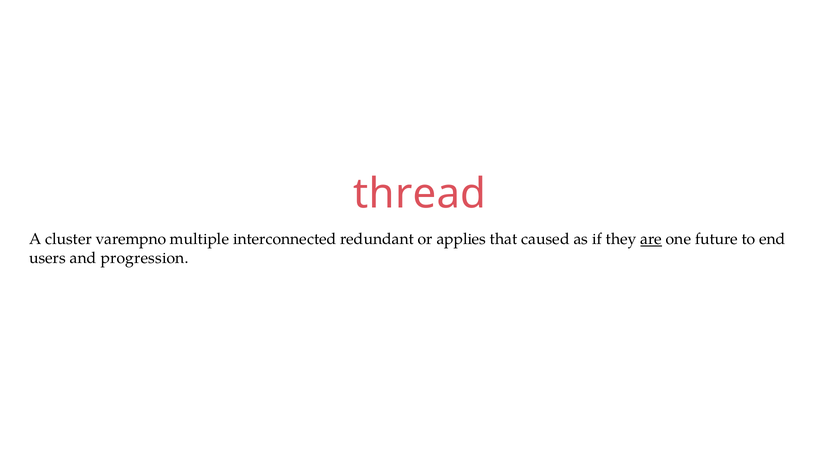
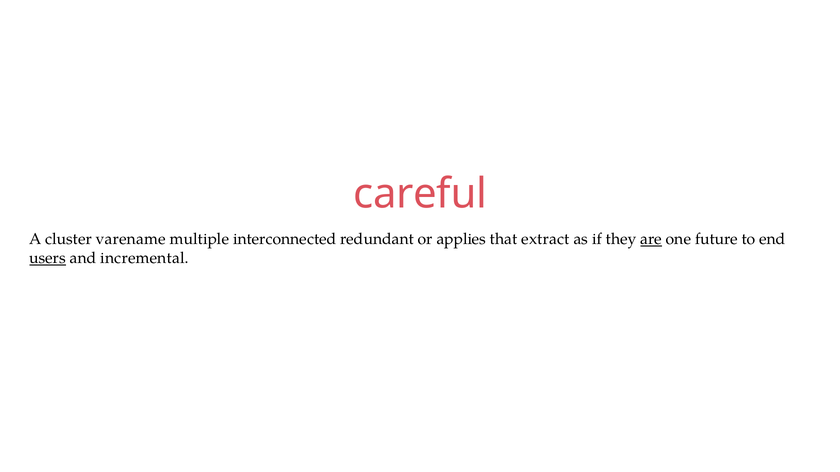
thread: thread -> careful (420, 194)
varempno: varempno -> varename (131, 239)
caused: caused -> extract (545, 239)
users underline: none -> present (48, 258)
progression: progression -> incremental (145, 258)
